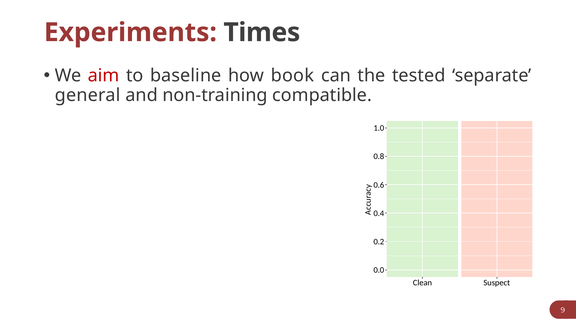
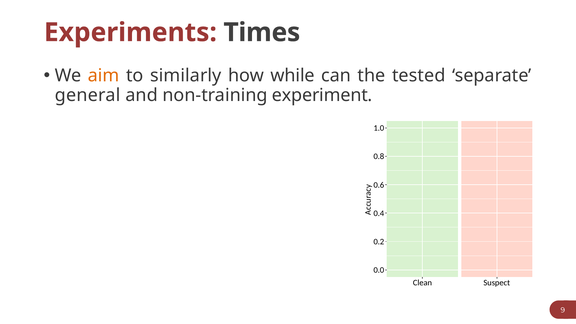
aim colour: red -> orange (104, 76)
baseline: baseline -> similarly (186, 76)
book: book -> while (293, 76)
compatible: compatible -> experiment (322, 95)
